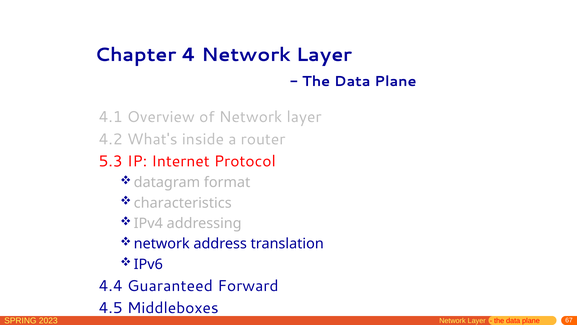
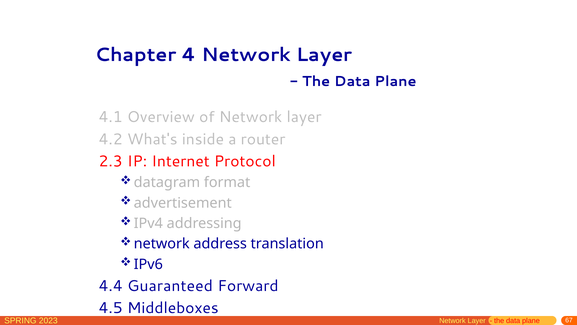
5.3: 5.3 -> 2.3 (111, 161)
characteristics: characteristics -> advertisement (183, 203)
